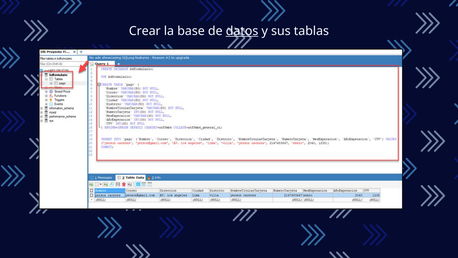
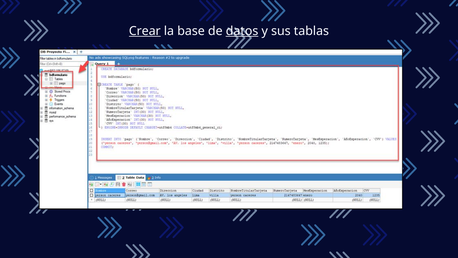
Crear underline: none -> present (145, 31)
